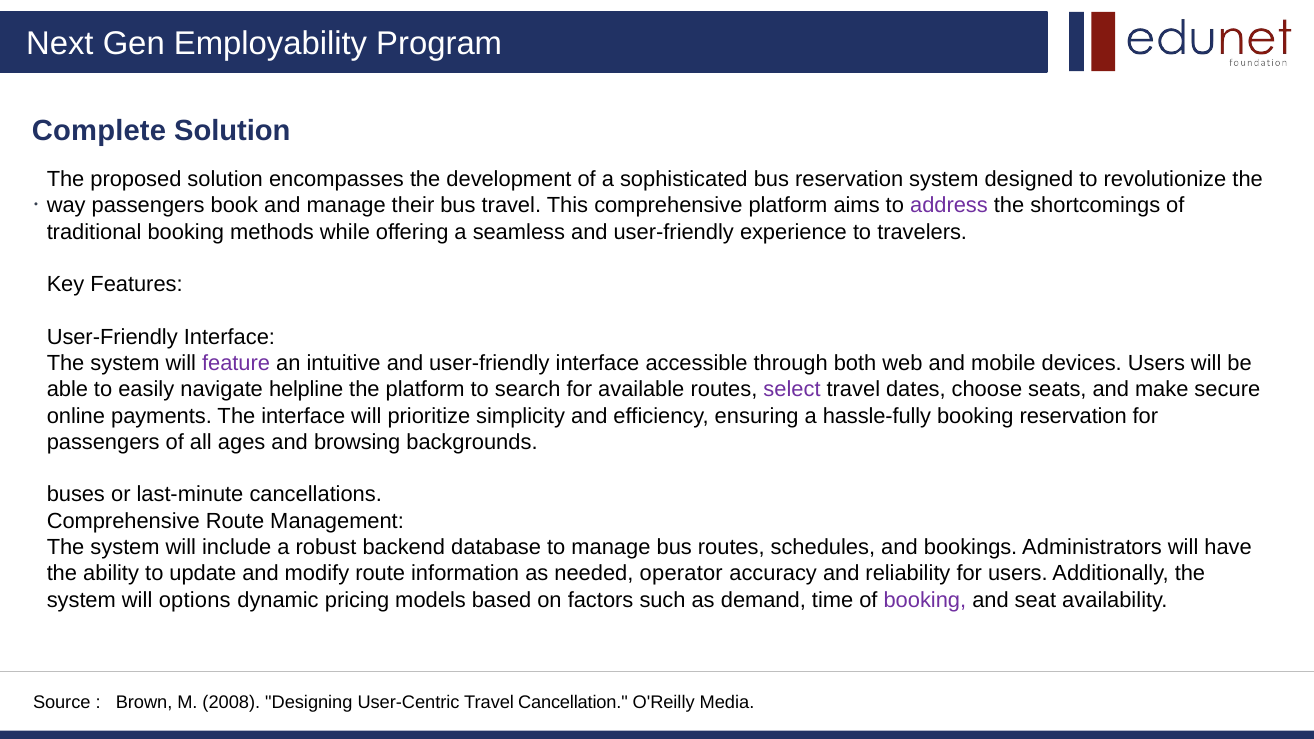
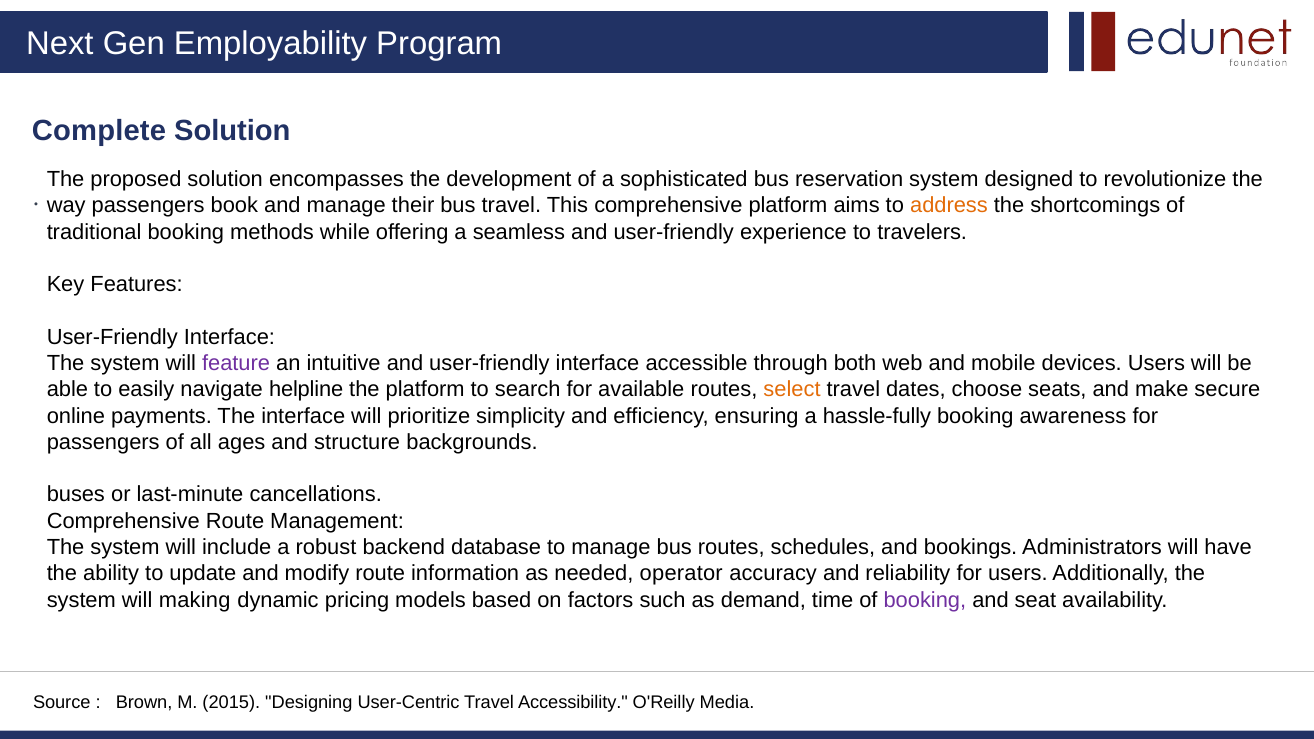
address colour: purple -> orange (949, 206)
select colour: purple -> orange (792, 390)
booking reservation: reservation -> awareness (1073, 416)
browsing: browsing -> structure (357, 442)
options: options -> making (195, 600)
2008: 2008 -> 2015 (231, 703)
Cancellation: Cancellation -> Accessibility (573, 703)
